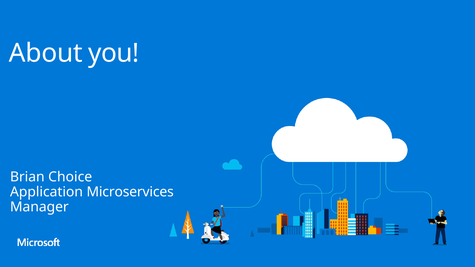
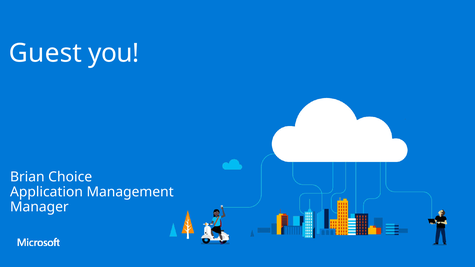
About: About -> Guest (45, 53)
Microservices: Microservices -> Management (130, 192)
